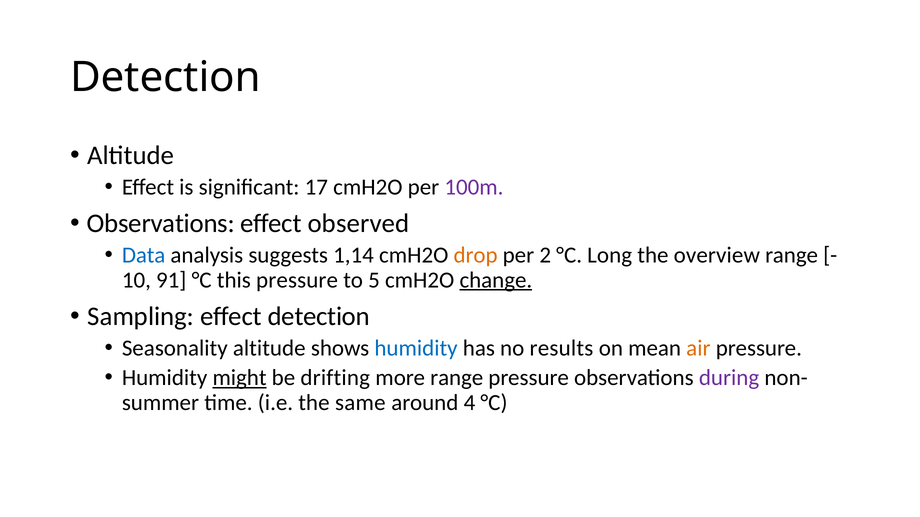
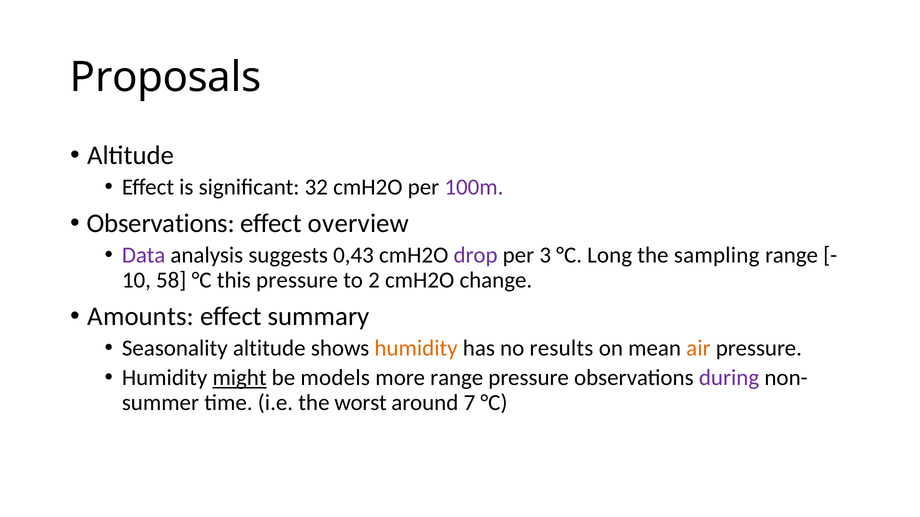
Detection: Detection -> Proposals (166, 77)
17: 17 -> 32 (316, 187)
observed: observed -> overview (358, 224)
Data colour: blue -> purple (144, 255)
1,14: 1,14 -> 0,43 (354, 255)
drop colour: orange -> purple (476, 255)
2: 2 -> 3 (545, 255)
overview: overview -> sampling (717, 255)
91: 91 -> 58 (171, 280)
5: 5 -> 2 (374, 280)
change underline: present -> none (496, 280)
Sampling: Sampling -> Amounts (141, 317)
effect detection: detection -> summary (319, 317)
humidity colour: blue -> orange (416, 348)
drifting: drifting -> models (335, 378)
same: same -> worst (361, 403)
4: 4 -> 7 (469, 403)
